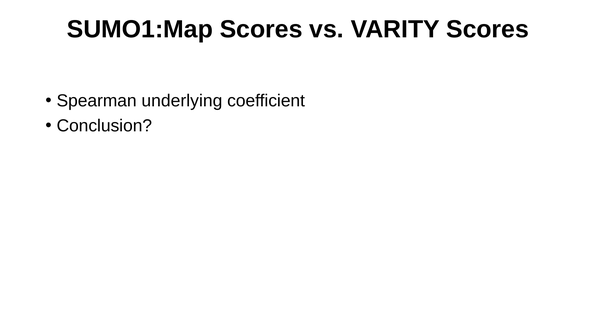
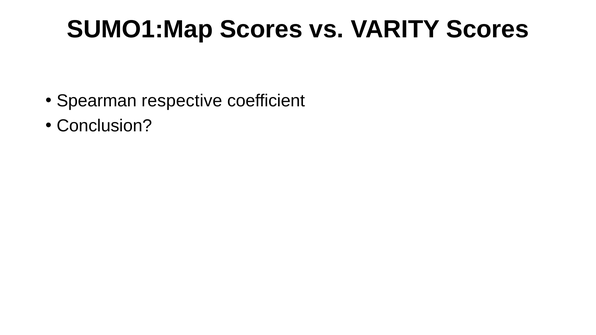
underlying: underlying -> respective (182, 101)
